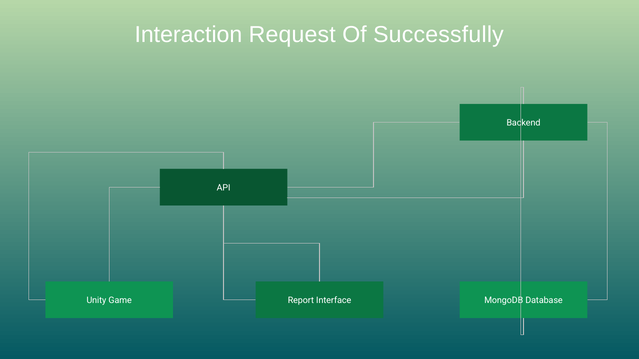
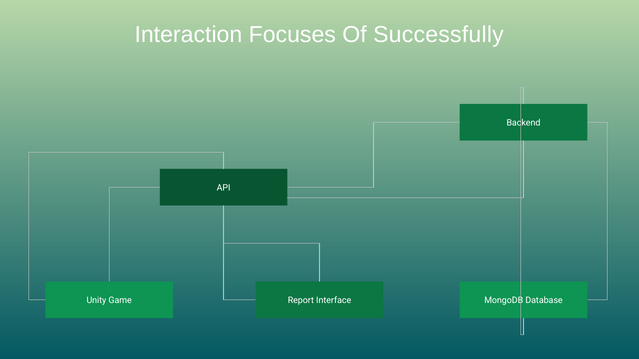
Request: Request -> Focuses (292, 35)
